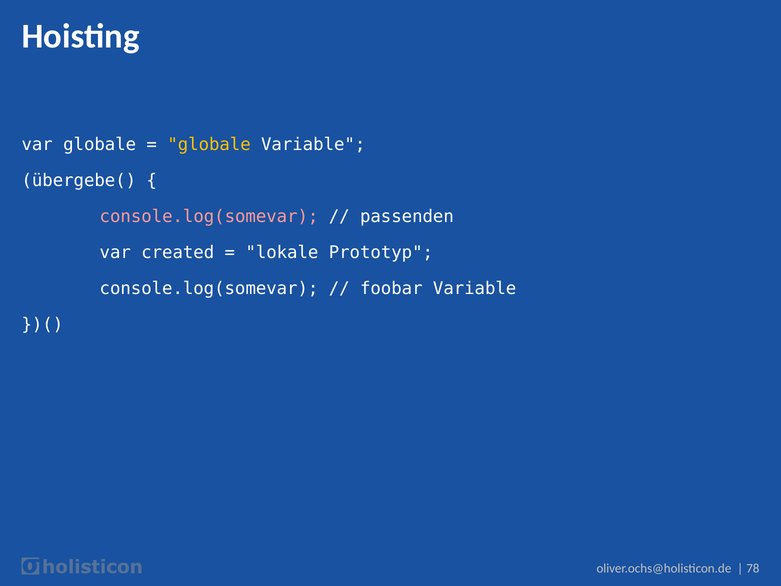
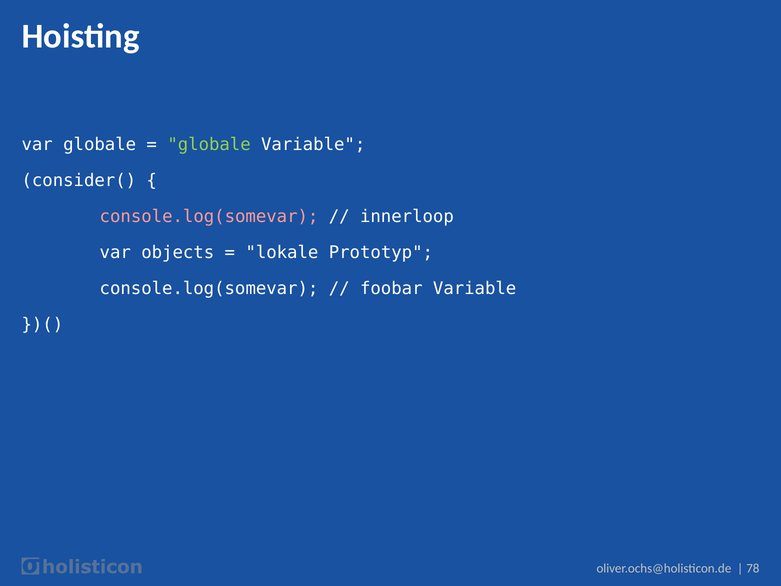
globale colour: yellow -> light green (209, 145)
übergebe(: übergebe( -> consider( (79, 181)
passenden: passenden -> innerloop (407, 217)
created: created -> objects (178, 253)
